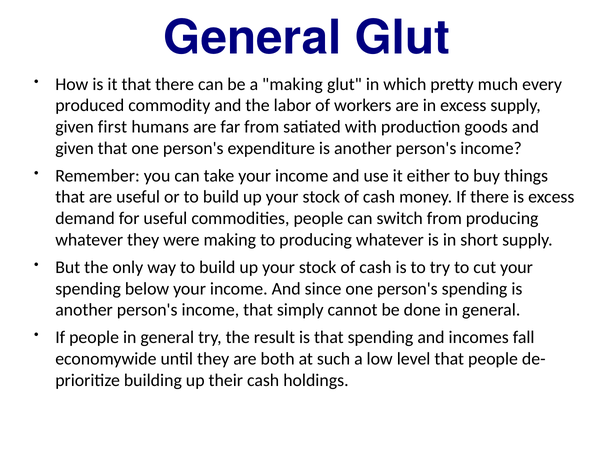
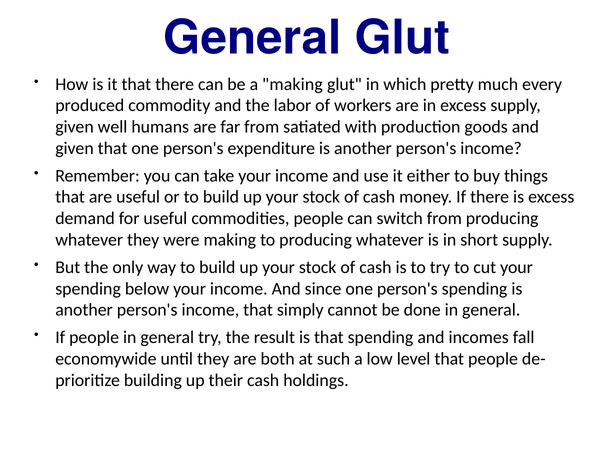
first: first -> well (113, 127)
